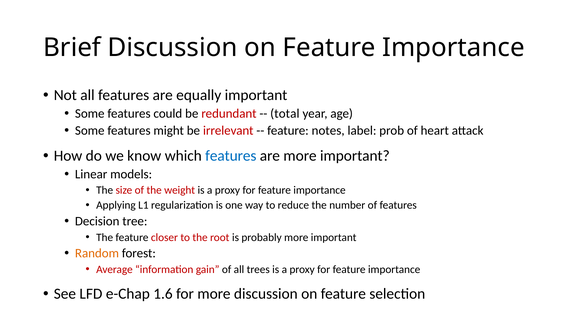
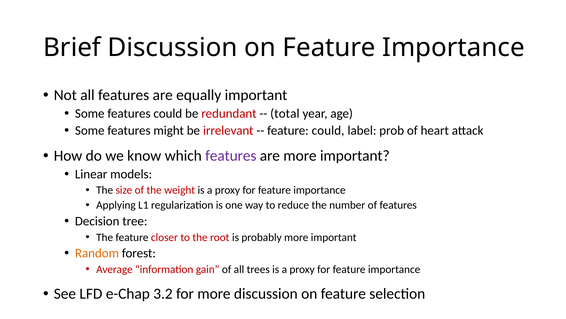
feature notes: notes -> could (328, 130)
features colour: blue -> purple (231, 156)
1.6: 1.6 -> 3.2 (163, 293)
